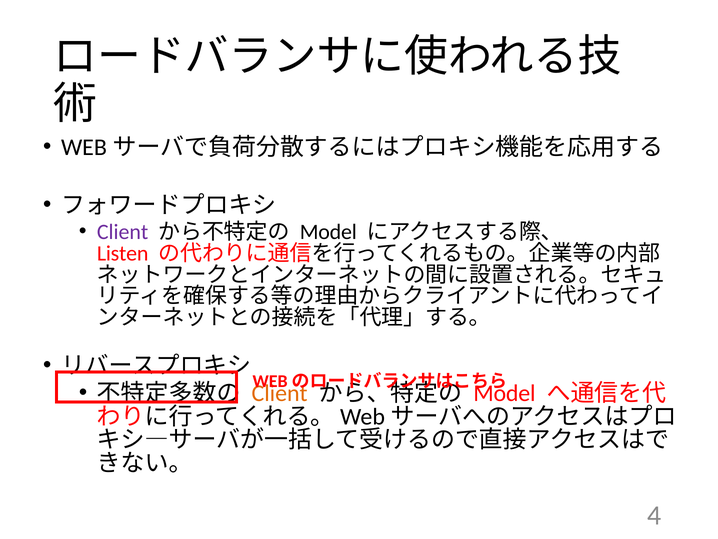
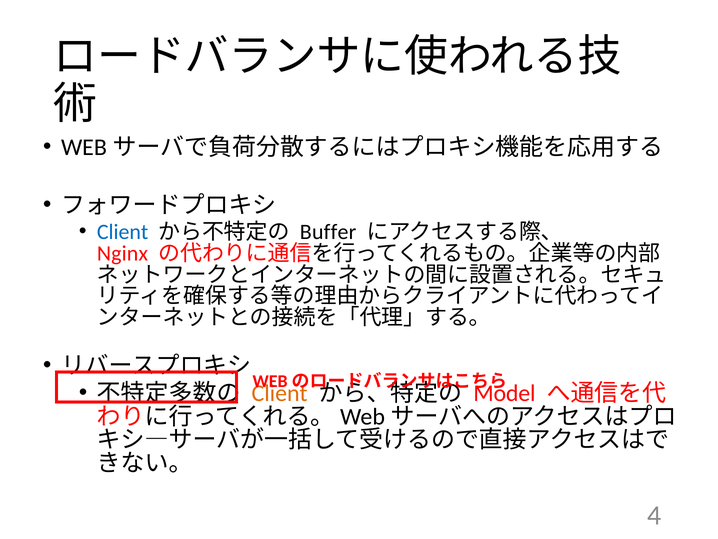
Client colour: purple -> blue (123, 232)
Model: Model -> Buffer (328, 232)
Listen: Listen -> Nginx (122, 253)
